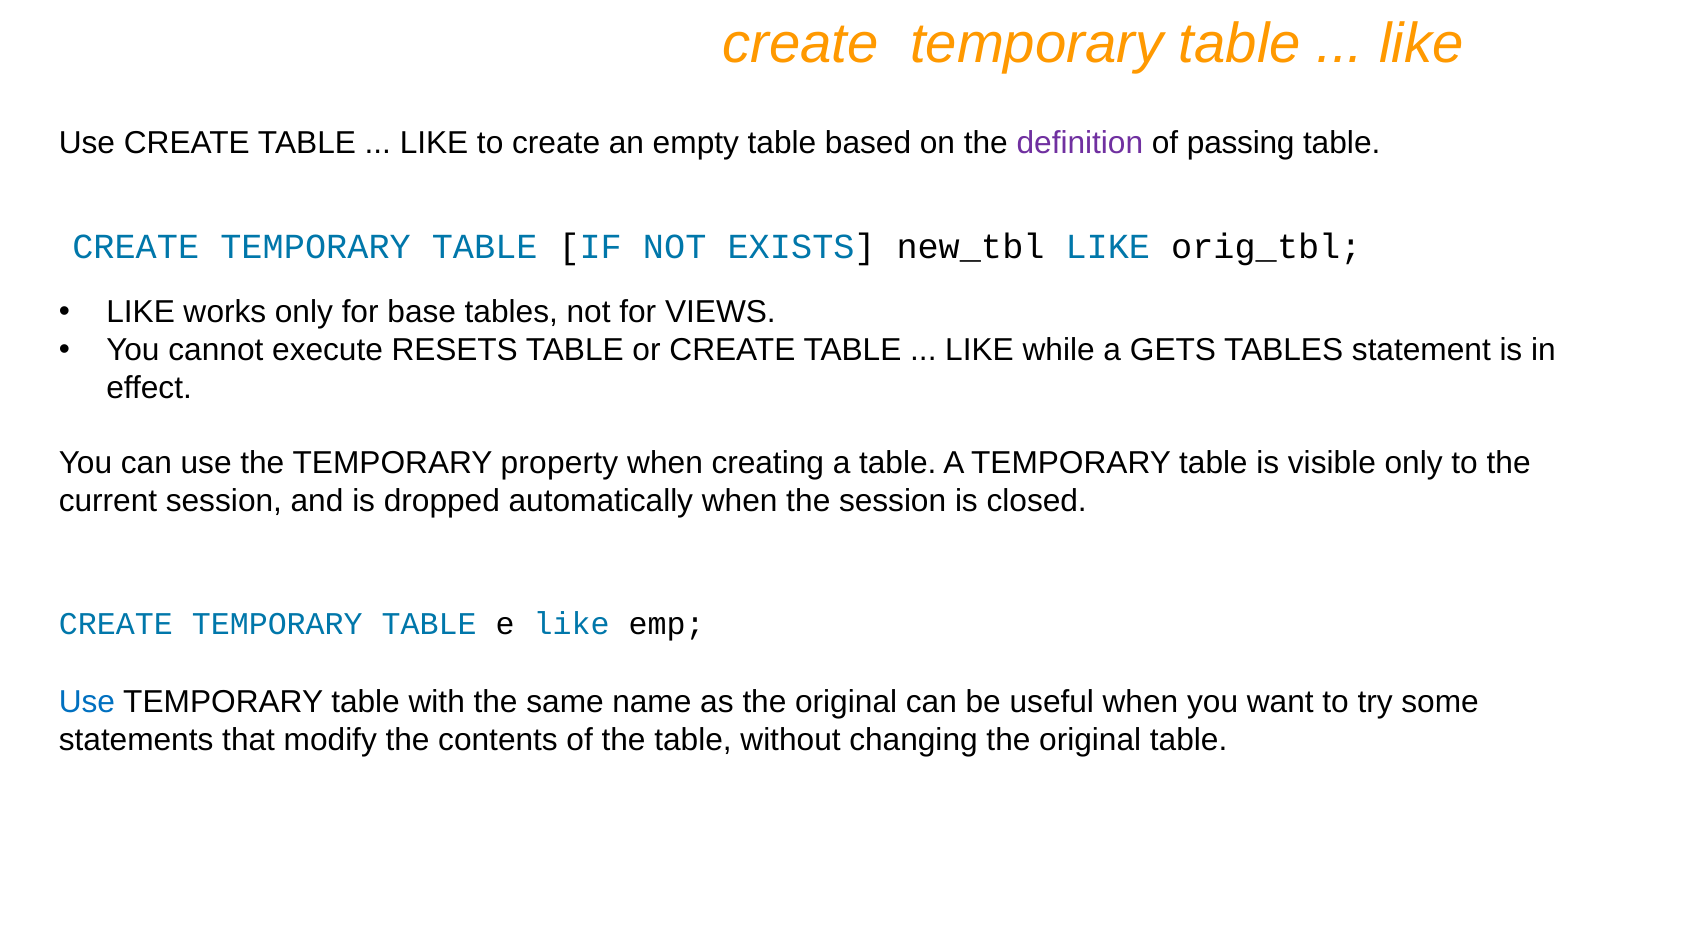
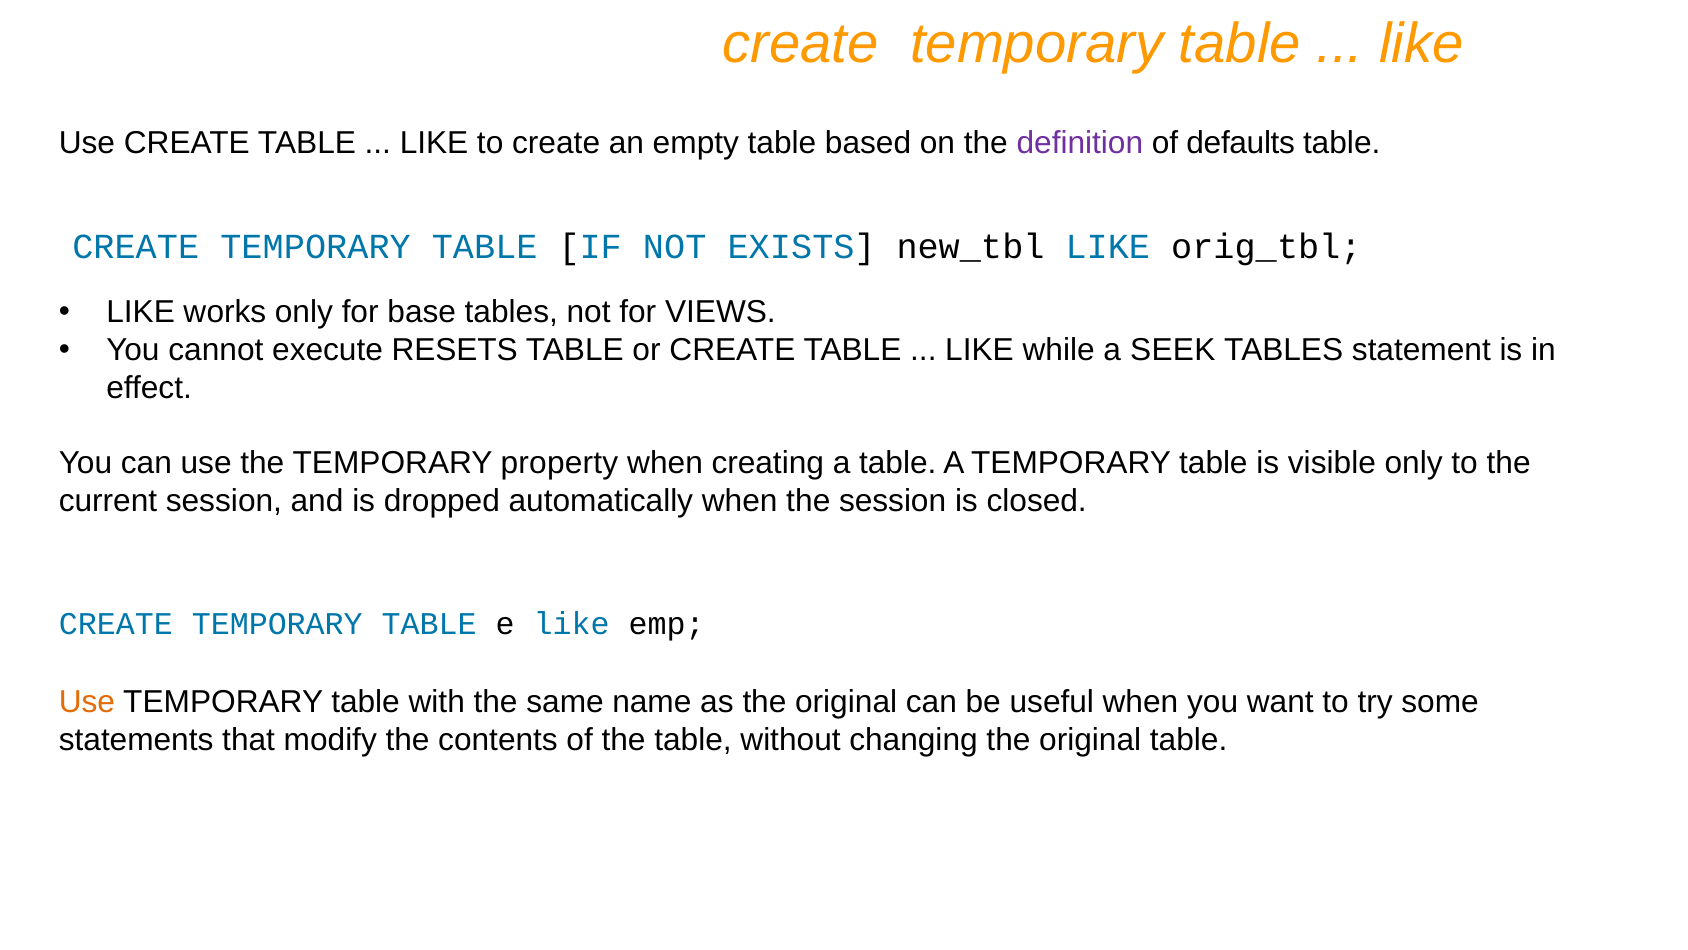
passing: passing -> defaults (1241, 143)
GETS: GETS -> SEEK (1173, 350)
Use colour: blue -> orange (87, 702)
